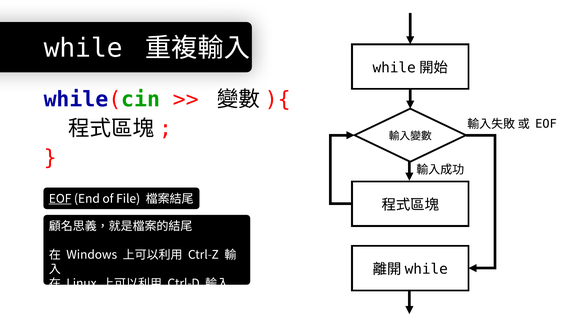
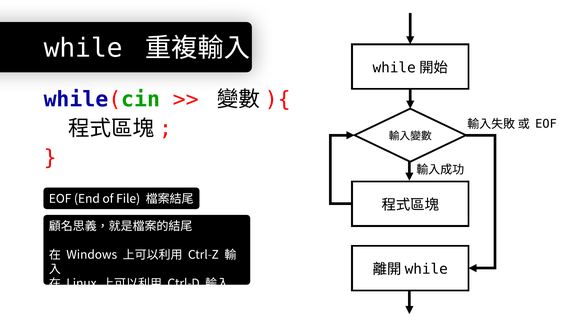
EOF underline: present -> none (60, 199)
